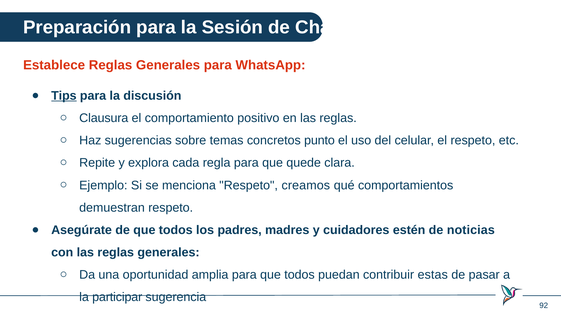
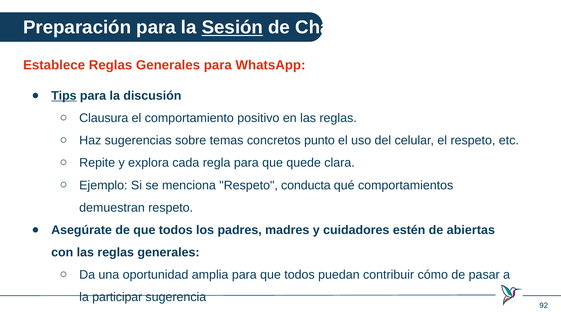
Sesión underline: none -> present (232, 27)
creamos: creamos -> conducta (306, 186)
noticias: noticias -> abiertas (471, 230)
estas: estas -> cómo (433, 275)
